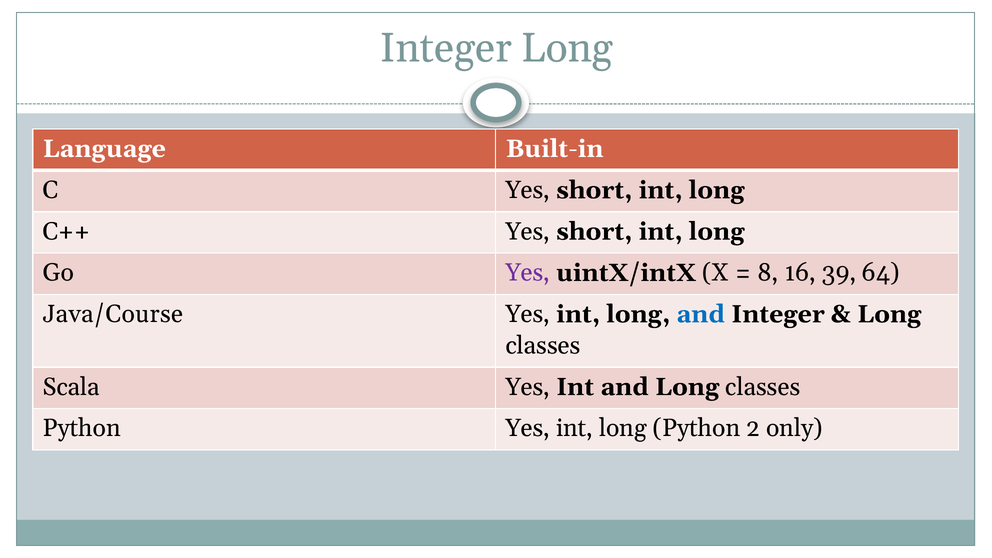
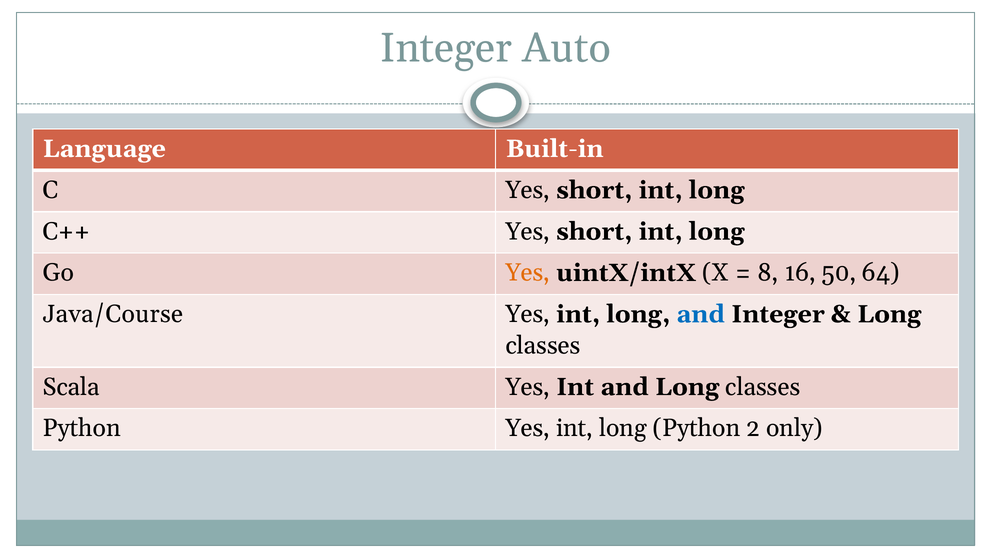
Integer Long: Long -> Auto (567, 48)
Yes colour: purple -> orange (528, 273)
39: 39 -> 50 (839, 273)
